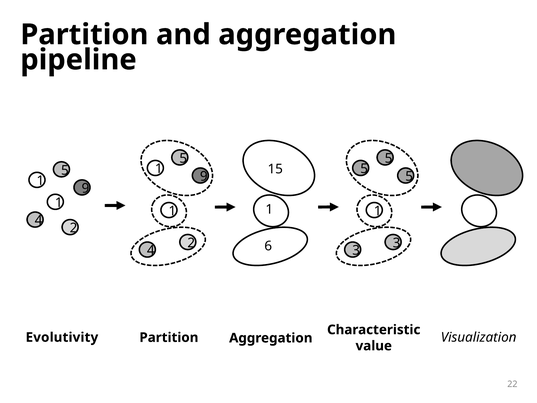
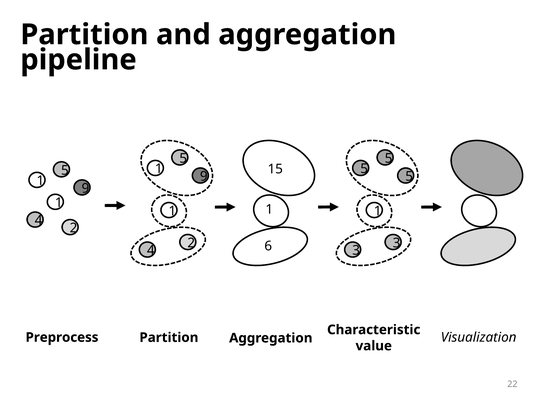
Evolutivity: Evolutivity -> Preprocess (62, 337)
